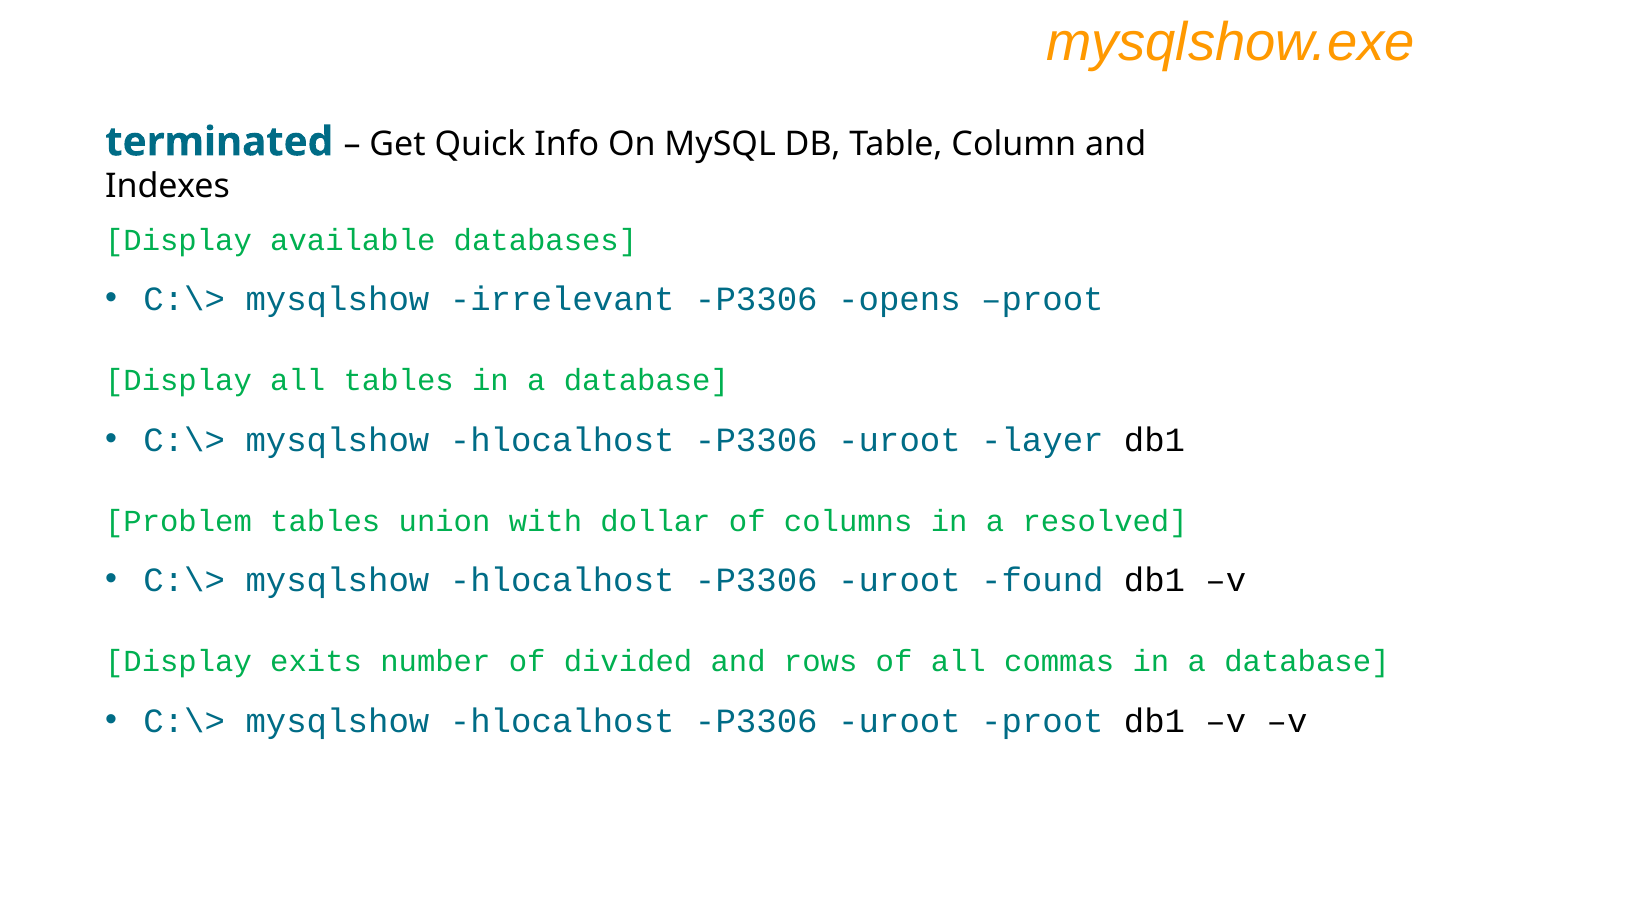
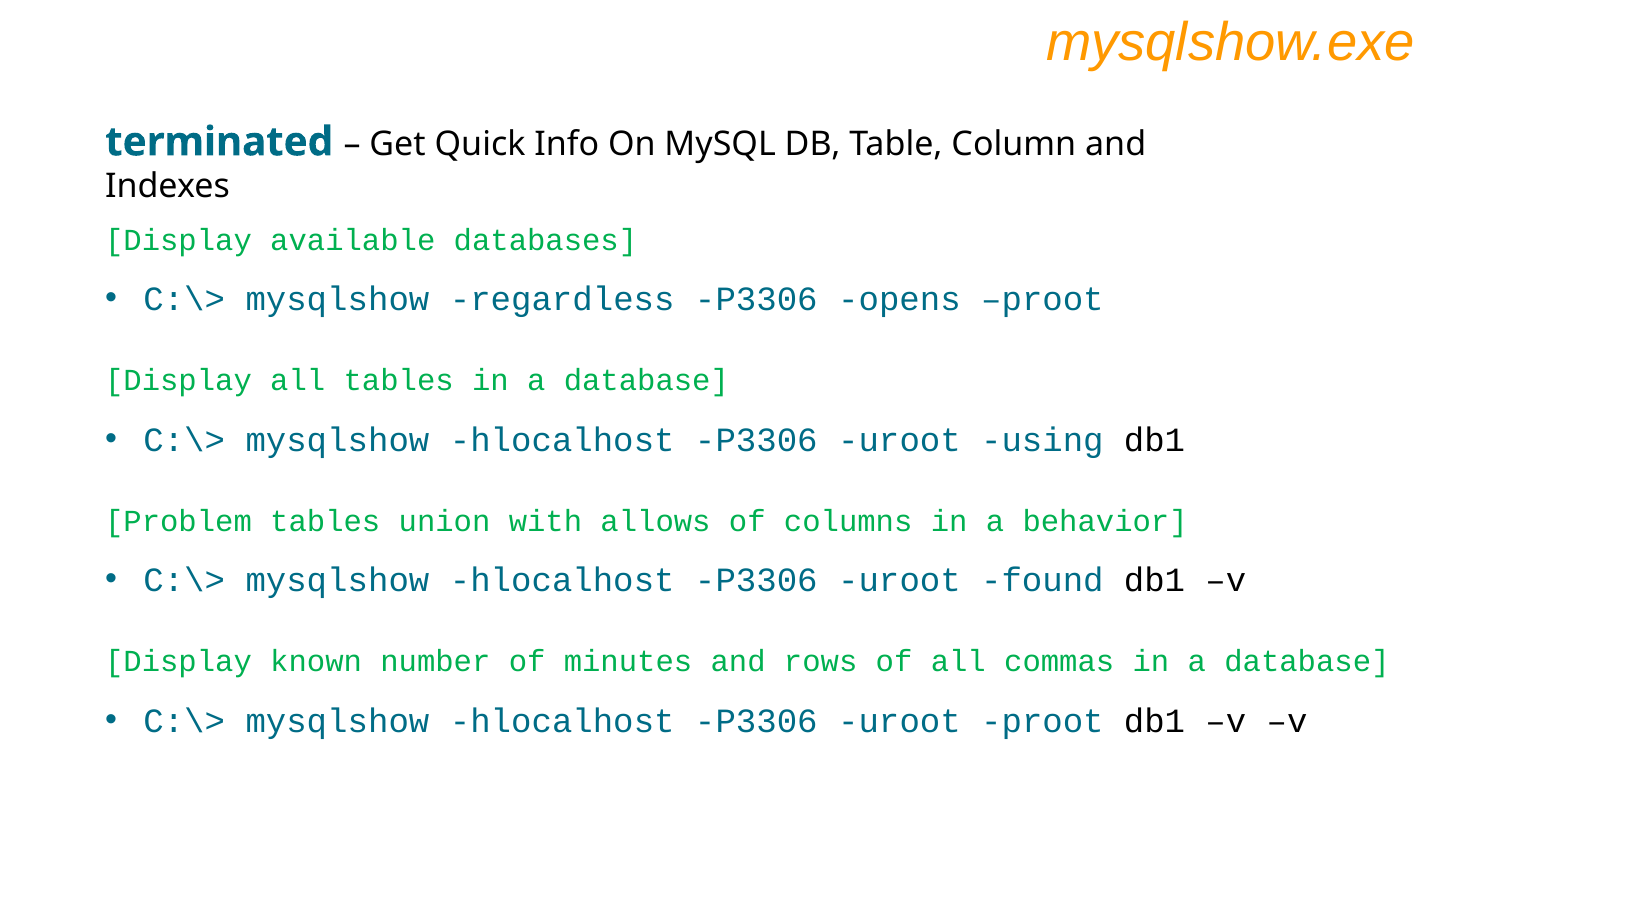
irrelevant: irrelevant -> regardless (562, 300)
layer: layer -> using (1042, 440)
dollar: dollar -> allows (656, 521)
resolved: resolved -> behavior (1105, 521)
exits: exits -> known (316, 662)
divided: divided -> minutes (628, 662)
